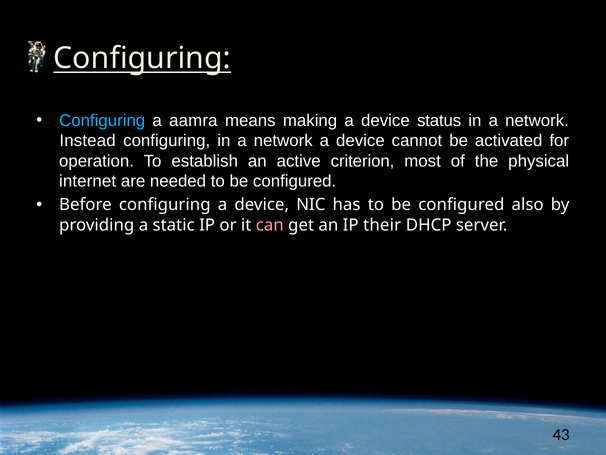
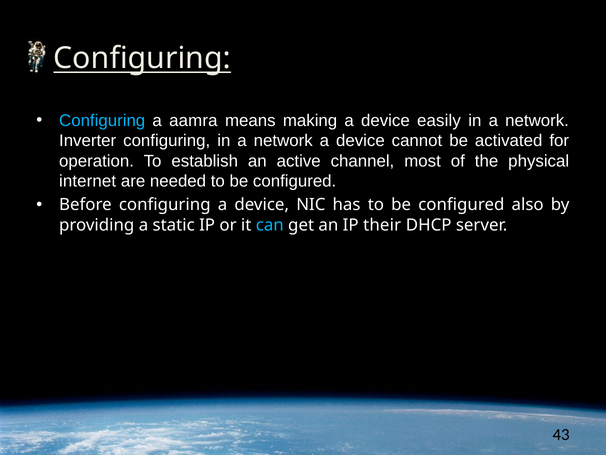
status: status -> easily (439, 120)
Instead: Instead -> Inverter (88, 141)
criterion: criterion -> channel (362, 161)
can colour: pink -> light blue (270, 225)
